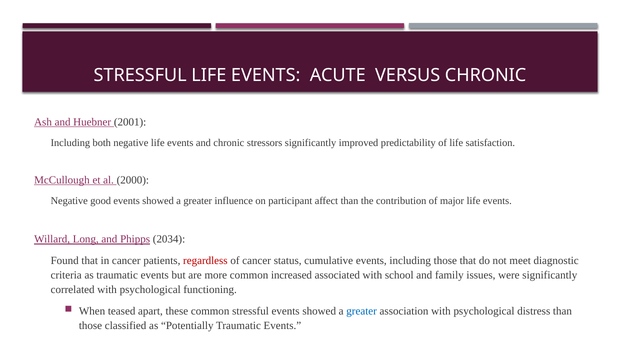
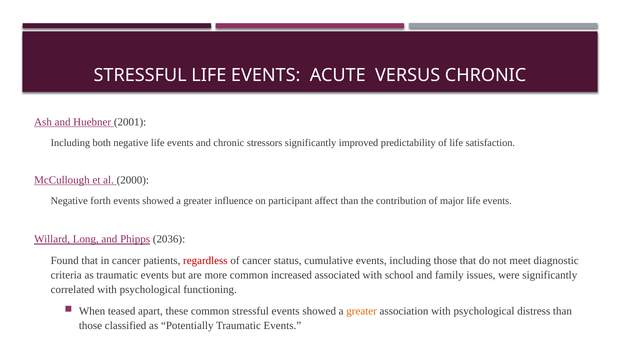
good: good -> forth (101, 201)
2034: 2034 -> 2036 (169, 239)
greater colour: blue -> orange (362, 311)
